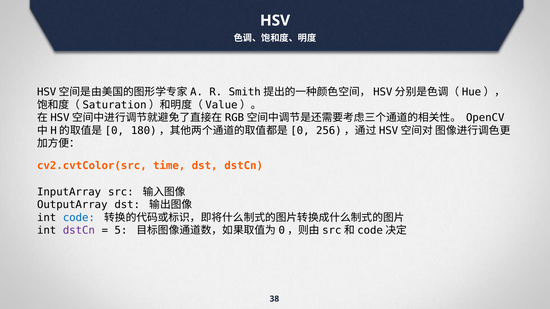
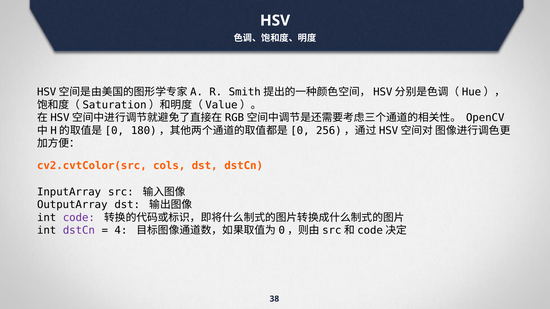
time: time -> cols (169, 166)
code colour: blue -> purple (79, 218)
5: 5 -> 4 (121, 231)
